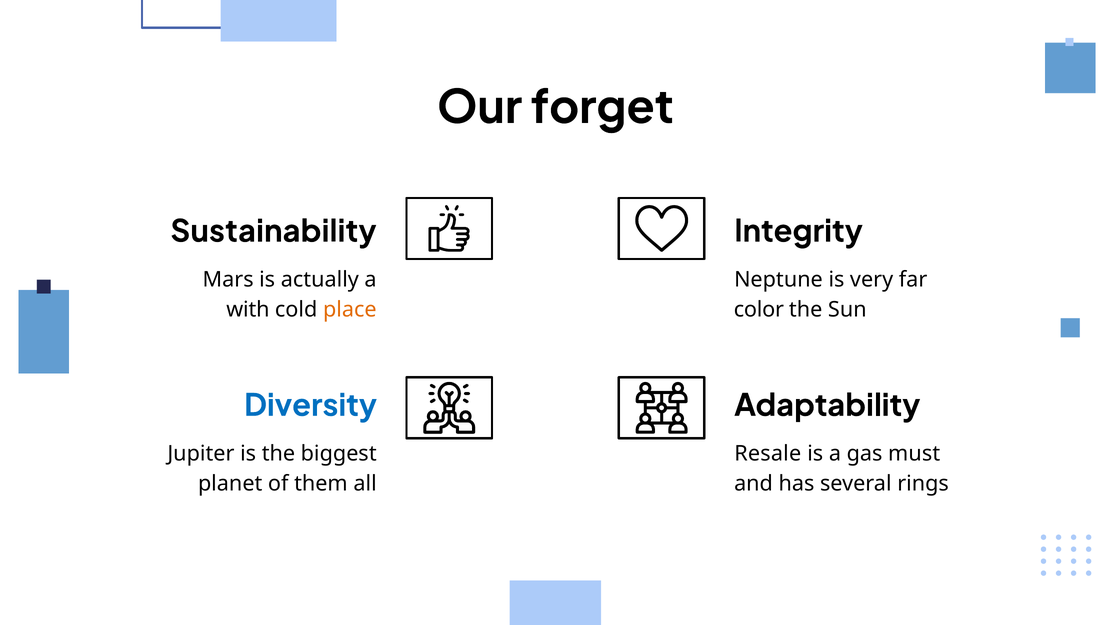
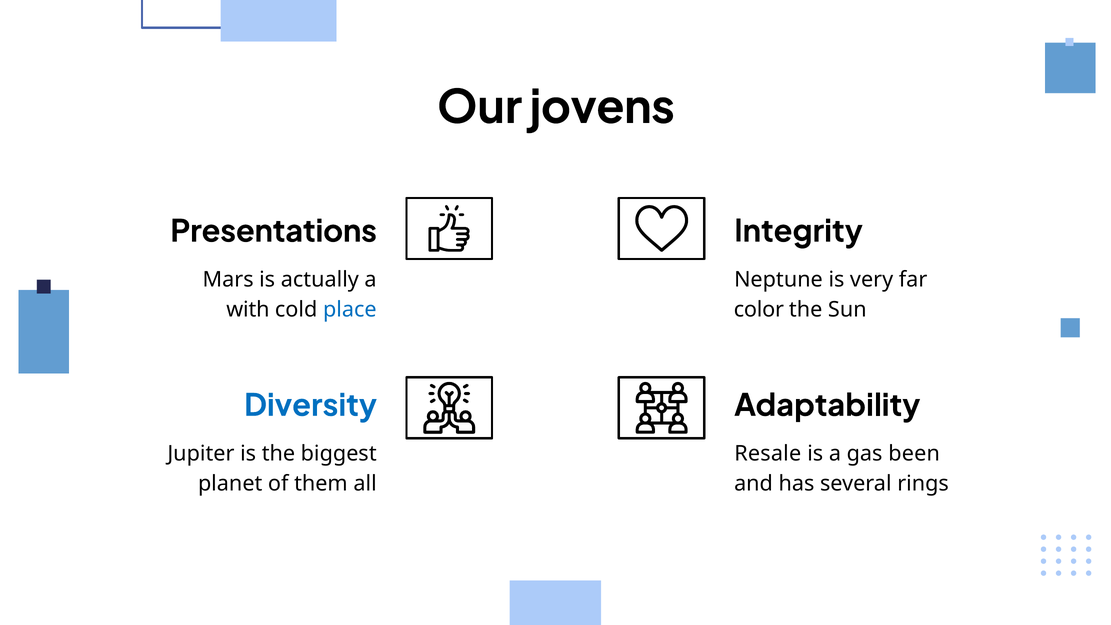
forget: forget -> jovens (602, 108)
Sustainability: Sustainability -> Presentations (274, 232)
place colour: orange -> blue (350, 309)
must: must -> been (914, 454)
